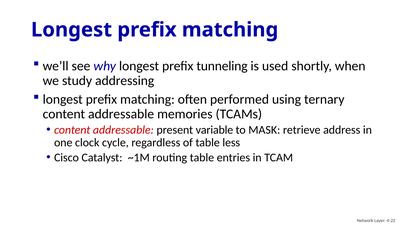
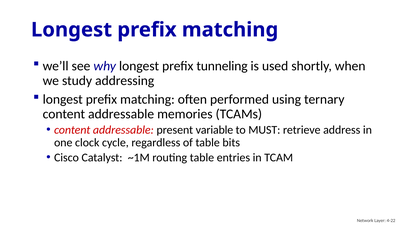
MASK: MASK -> MUST (264, 130)
less: less -> bits (231, 143)
